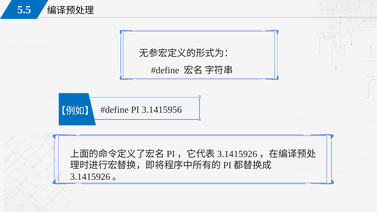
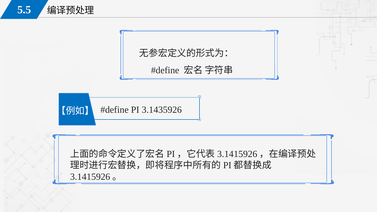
3.1415956: 3.1415956 -> 3.1435926 (162, 110)
